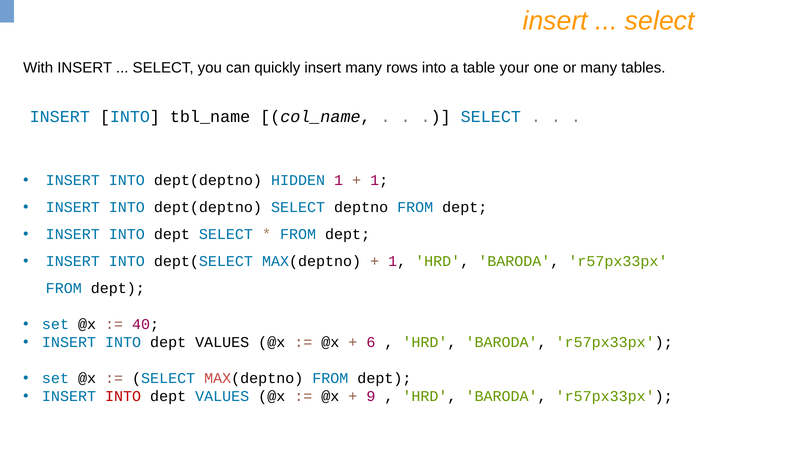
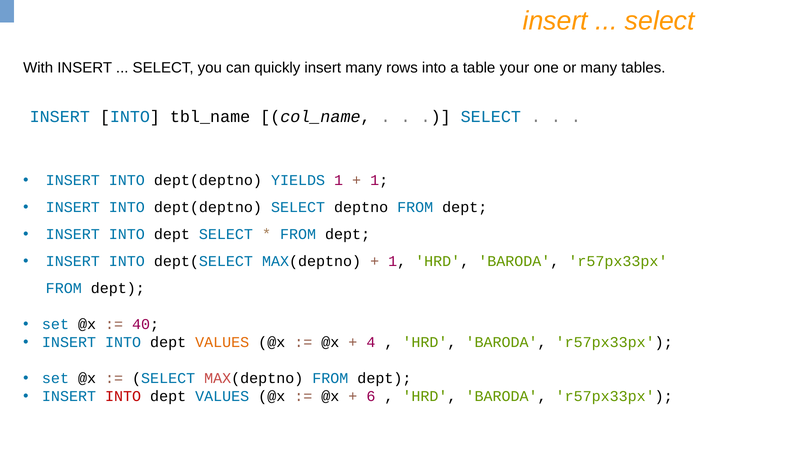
HIDDEN: HIDDEN -> YIELDS (298, 181)
VALUES colour: black -> orange (222, 343)
6: 6 -> 4 (371, 343)
9: 9 -> 6 (371, 397)
